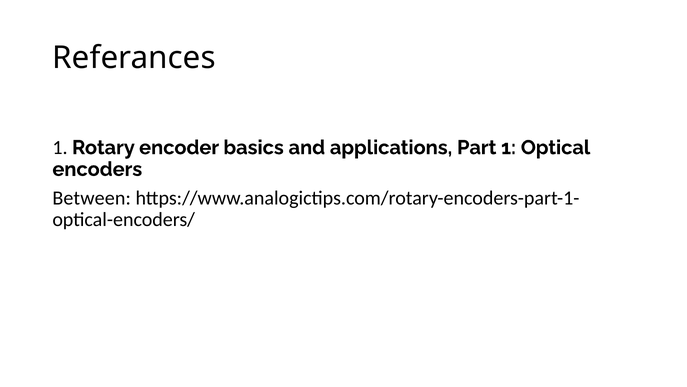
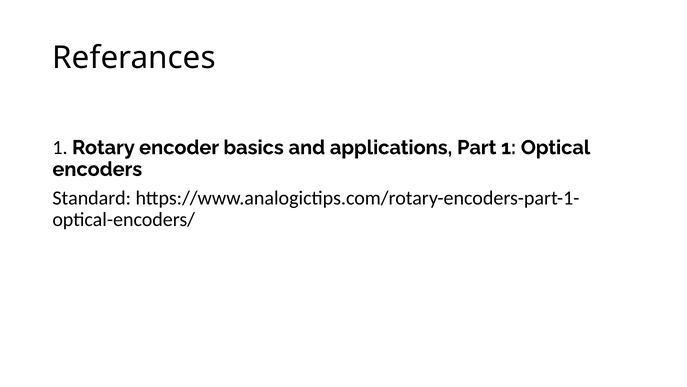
Between: Between -> Standard (92, 198)
